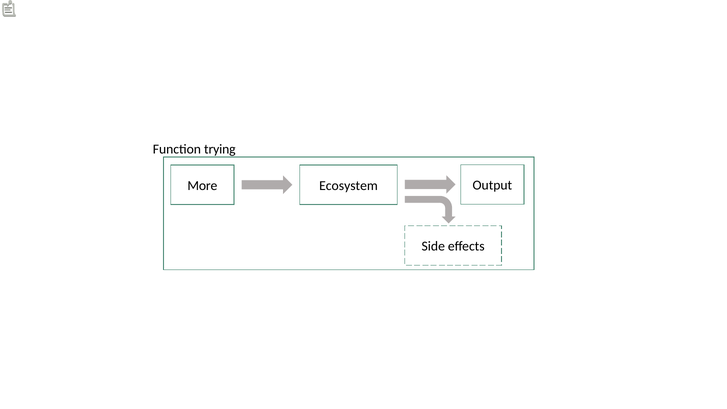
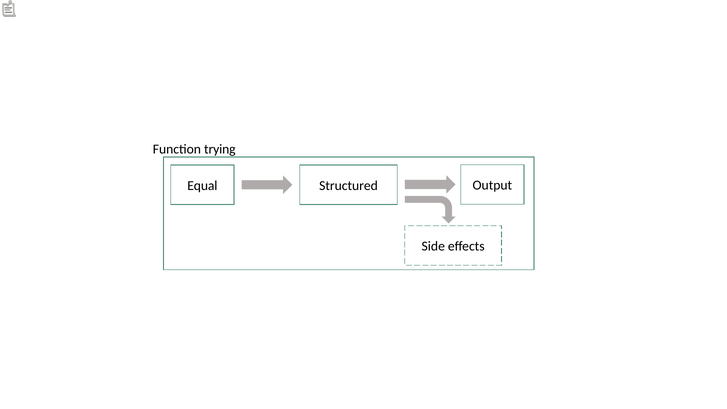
More: More -> Equal (202, 186)
Ecosystem: Ecosystem -> Structured (349, 186)
